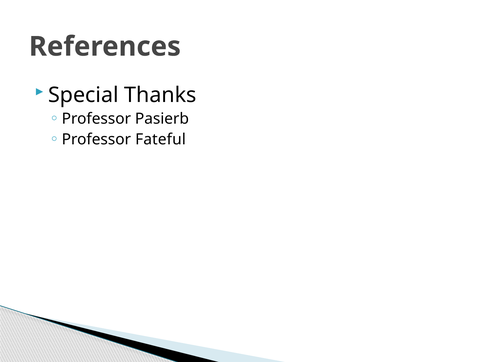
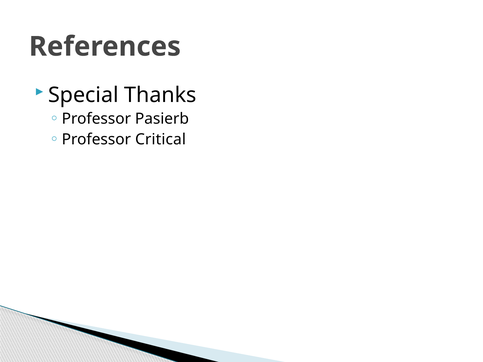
Fateful: Fateful -> Critical (161, 140)
